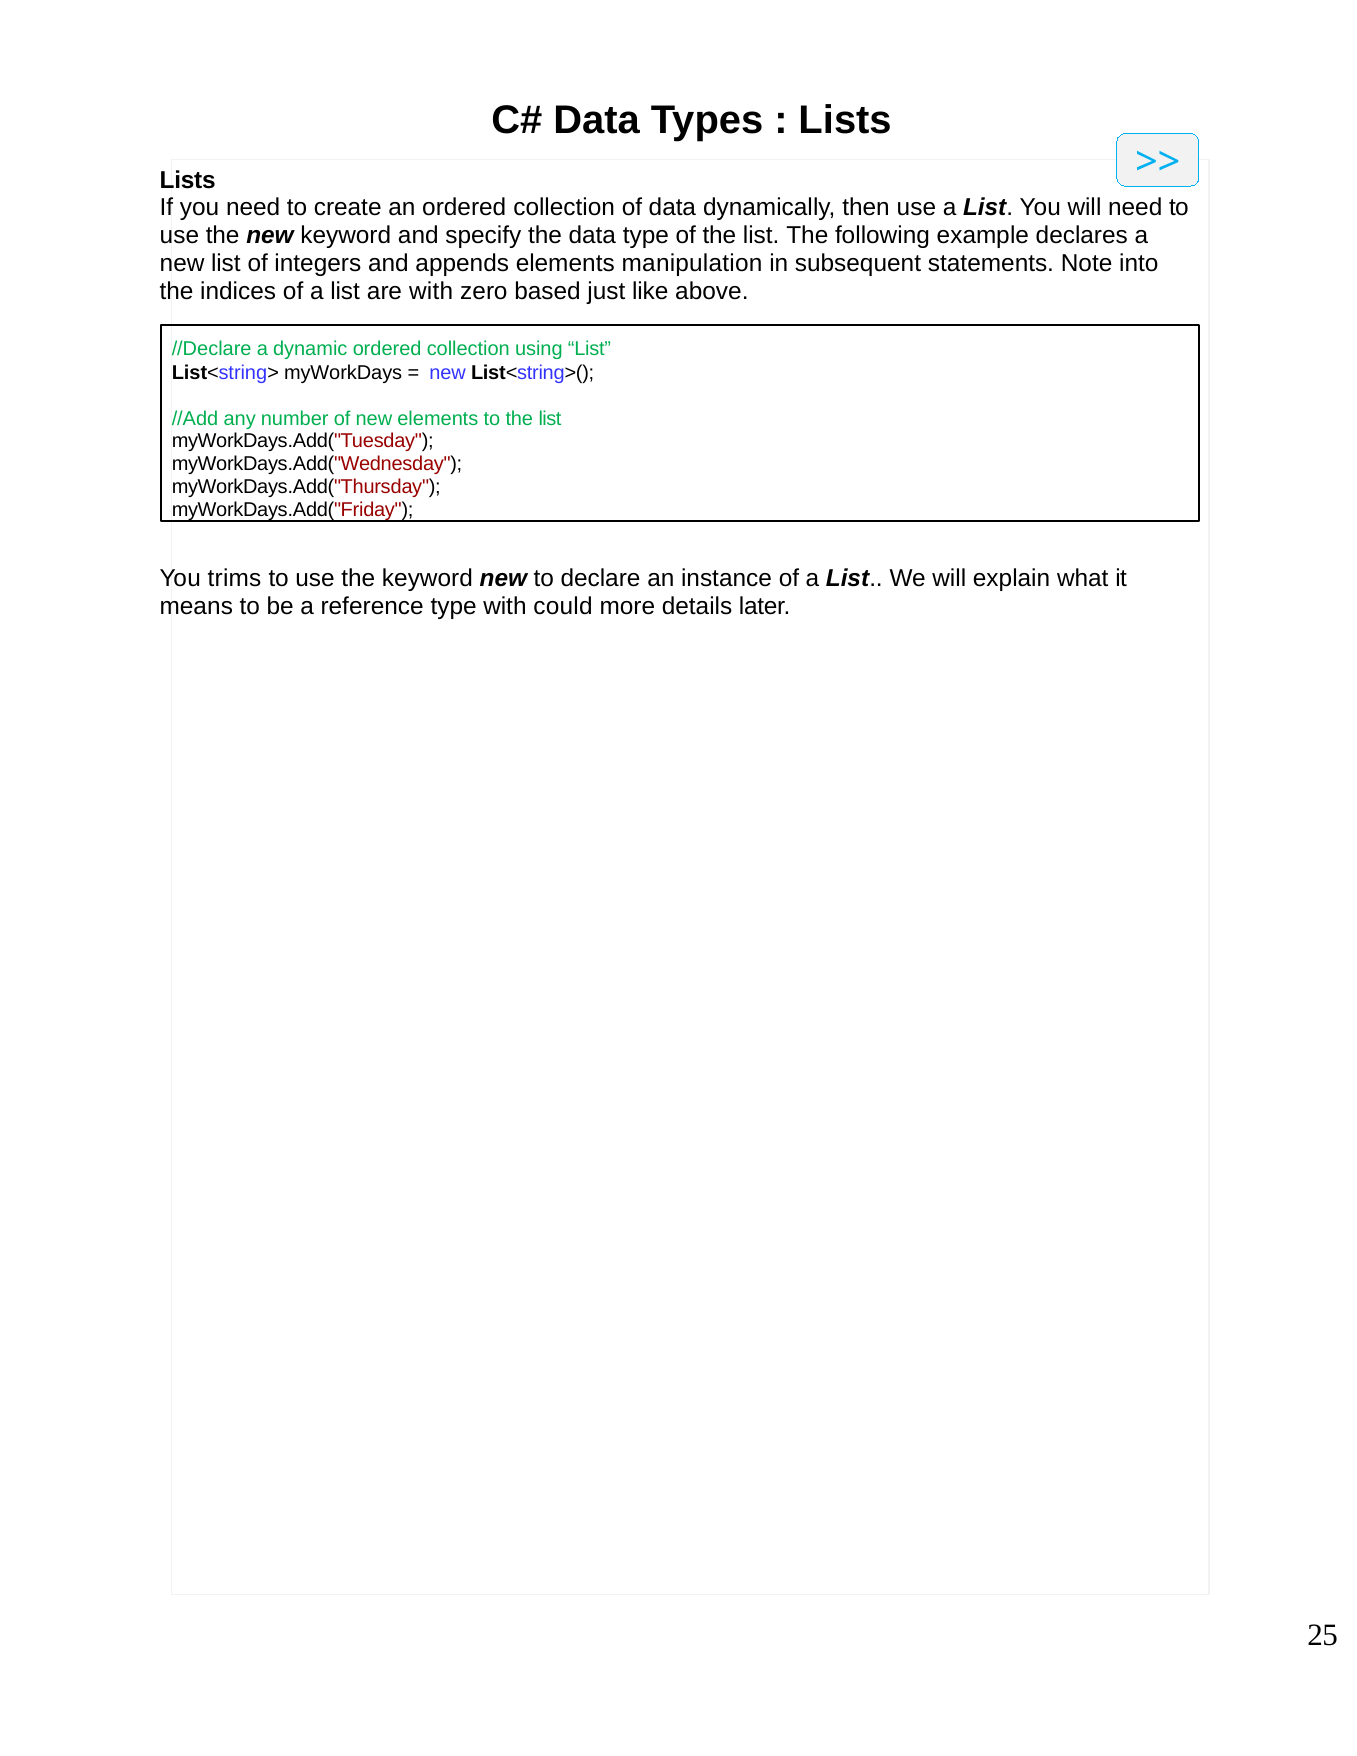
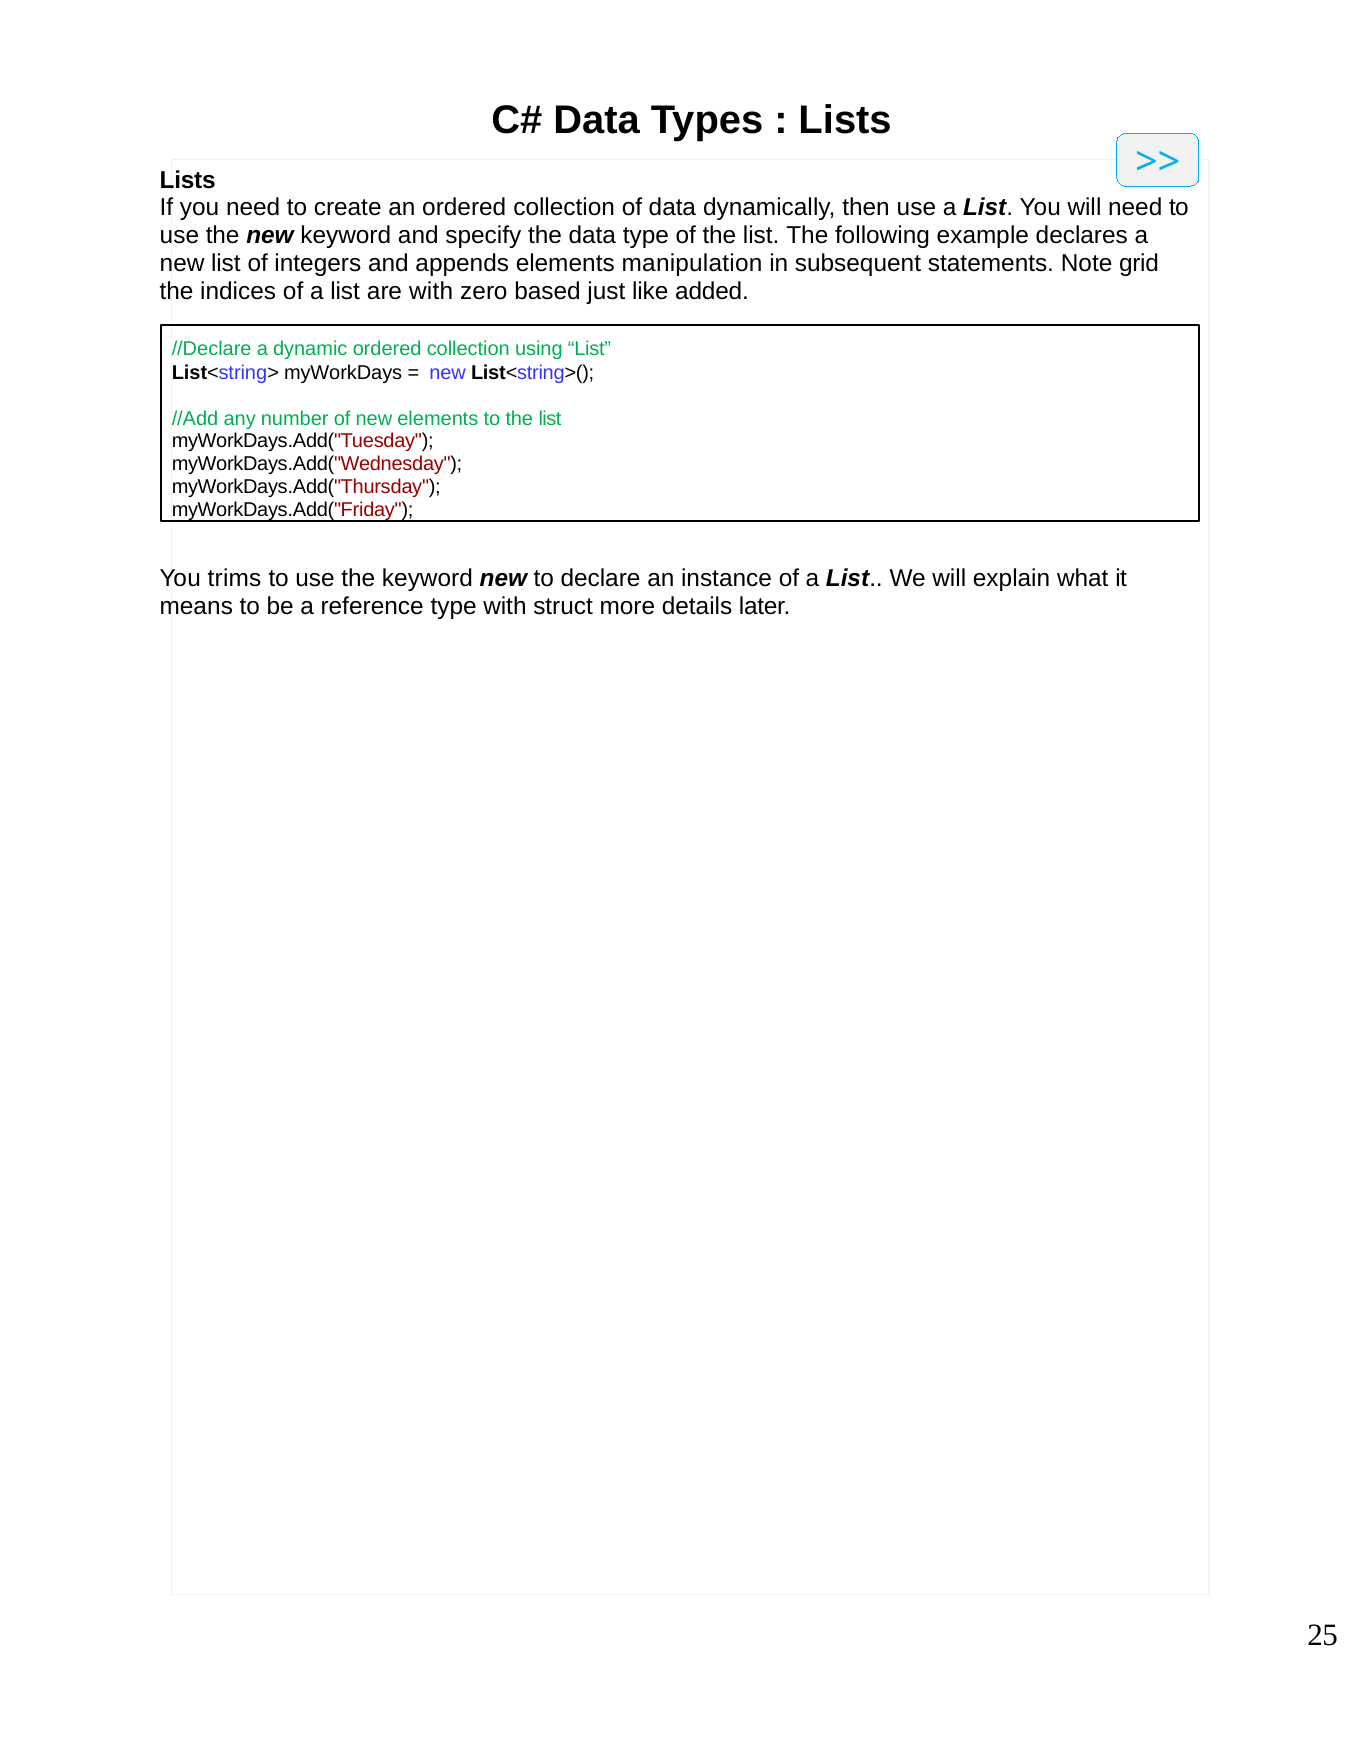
into: into -> grid (1139, 264)
above: above -> added (712, 291)
could: could -> struct (563, 606)
